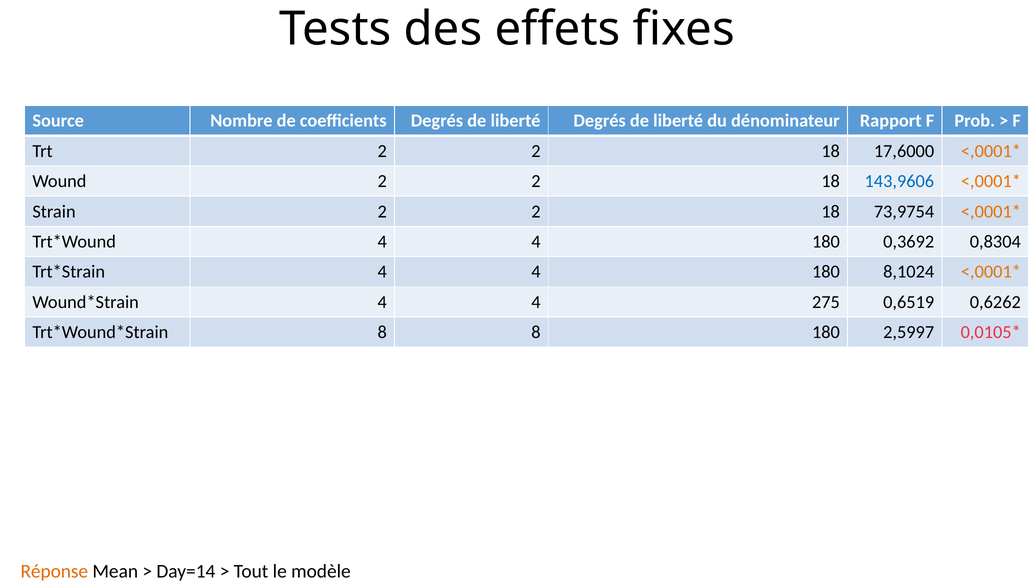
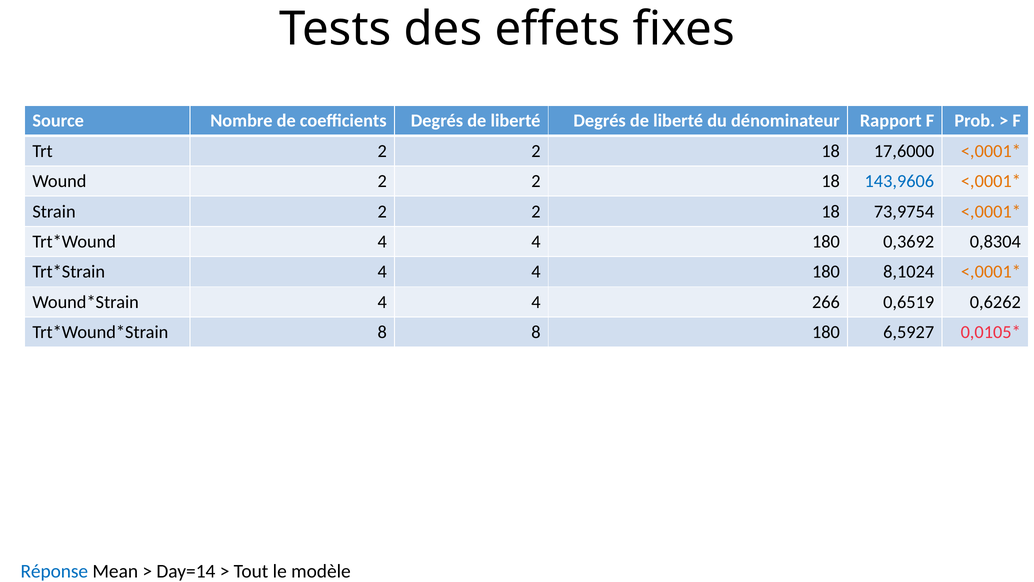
275: 275 -> 266 (826, 302)
2,5997: 2,5997 -> 6,5927 (909, 332)
Réponse colour: orange -> blue (54, 571)
